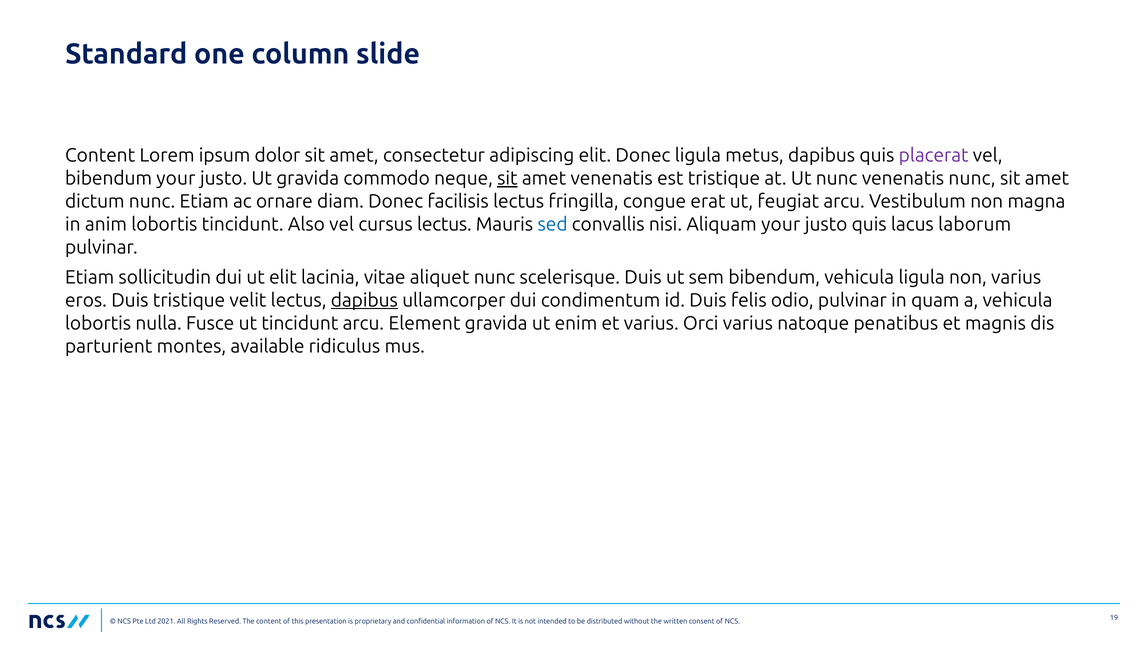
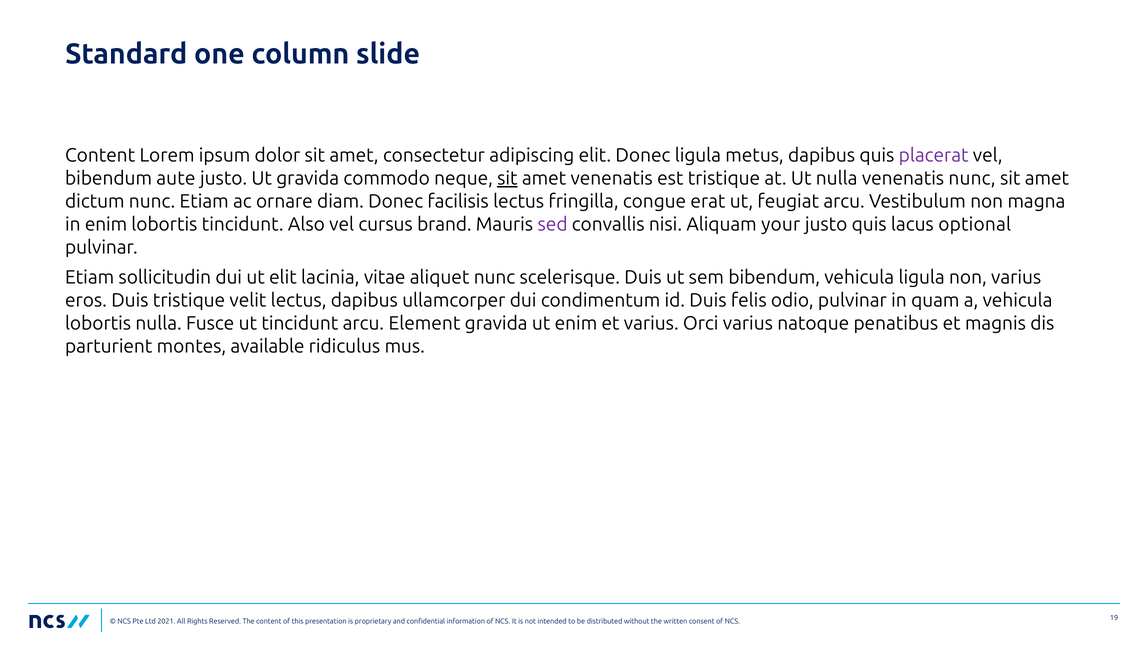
bibendum your: your -> aute (176, 178)
Ut nunc: nunc -> nulla (837, 178)
in anim: anim -> enim (106, 224)
cursus lectus: lectus -> brand (444, 224)
sed colour: blue -> purple (553, 224)
laborum: laborum -> optional (975, 224)
dapibus underline: present -> none (364, 300)
